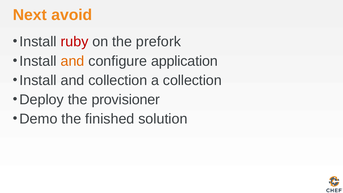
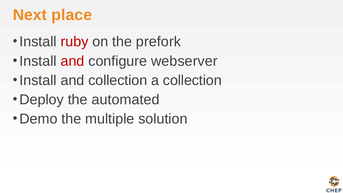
avoid: avoid -> place (72, 15)
and colour: orange -> red (73, 61)
application: application -> webserver (184, 61)
provisioner: provisioner -> automated (126, 100)
finished: finished -> multiple (110, 119)
